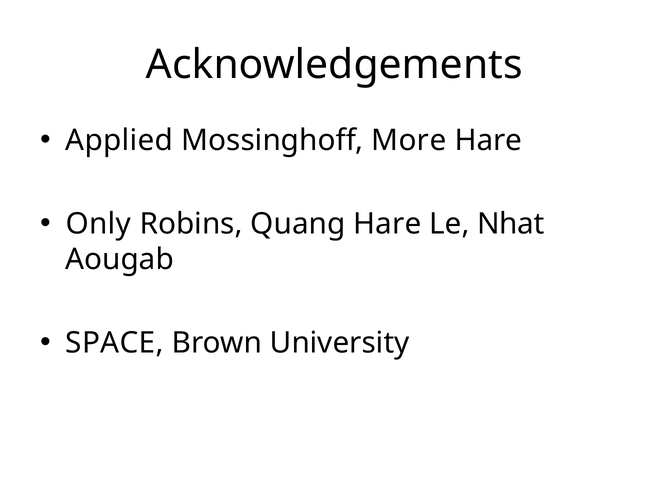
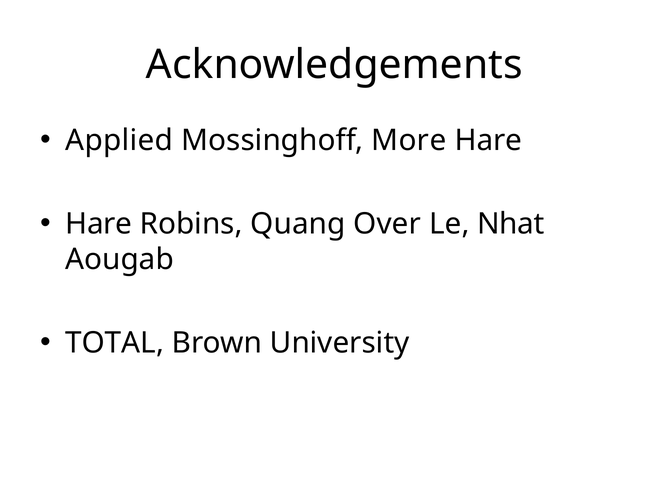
Only: Only -> Hare (99, 224)
Quang Hare: Hare -> Over (387, 224)
SPACE: SPACE -> TOTAL (115, 343)
